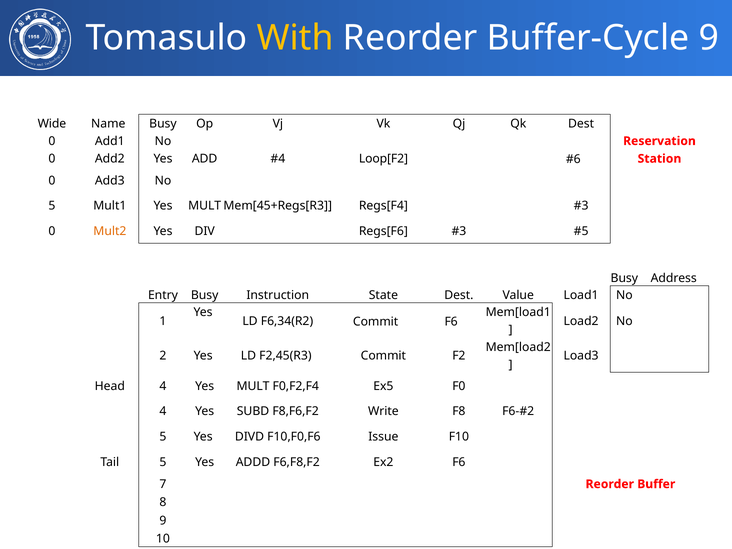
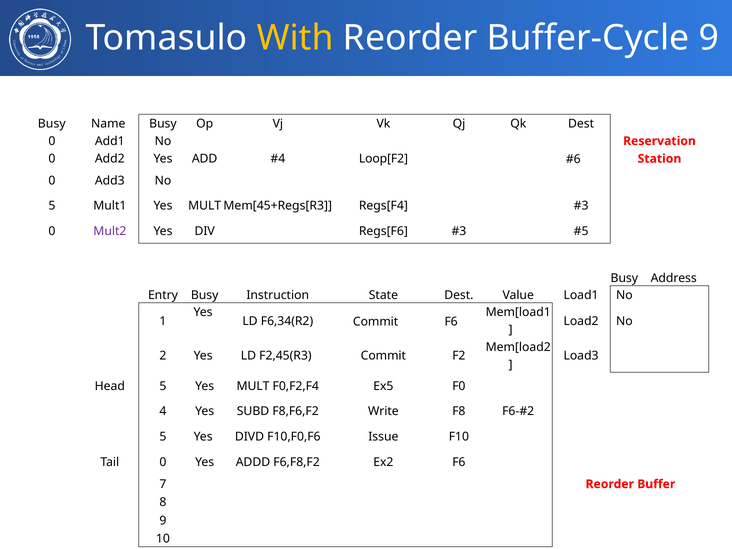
Wide: Wide -> Busy (52, 124)
Mult2 colour: orange -> purple (110, 231)
Head 4: 4 -> 5 (163, 386)
Tail 5: 5 -> 0 (163, 462)
